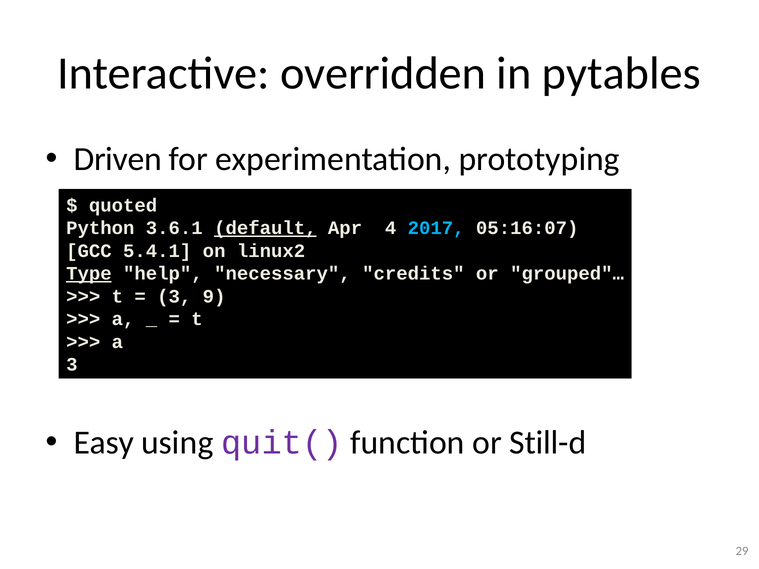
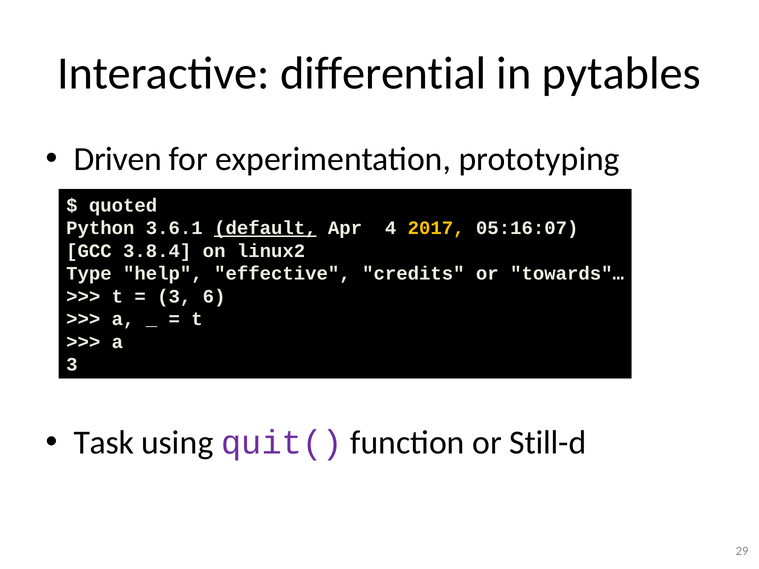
overridden: overridden -> differential (383, 73)
2017 colour: light blue -> yellow (436, 228)
5.4.1: 5.4.1 -> 3.8.4 (157, 251)
Type underline: present -> none (89, 274)
necessary: necessary -> effective (282, 274)
grouped"…: grouped"… -> towards"… (567, 274)
9: 9 -> 6 (214, 297)
Easy: Easy -> Task (104, 443)
